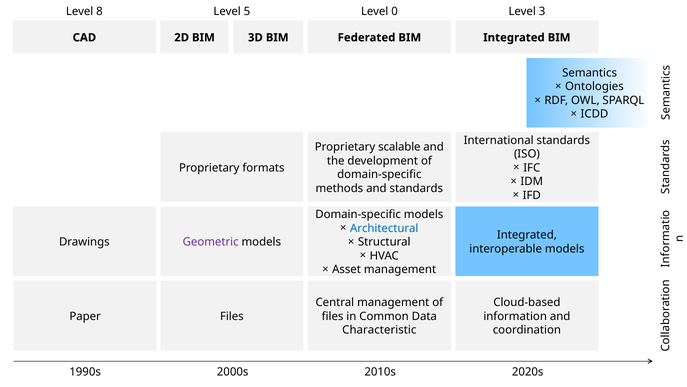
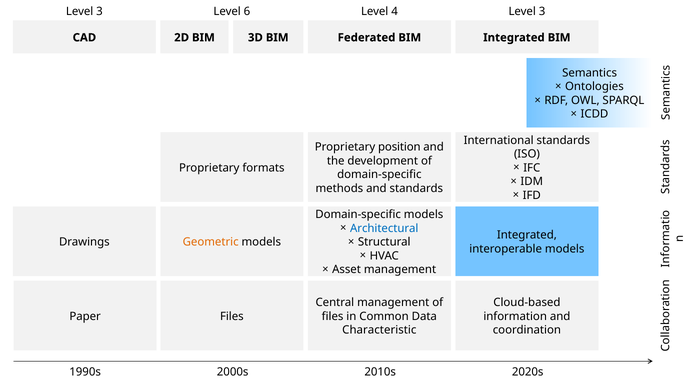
8: 8 -> 3 (100, 12)
5: 5 -> 6 (247, 12)
0: 0 -> 4 (395, 12)
scalable: scalable -> position (399, 147)
Geometric colour: purple -> orange (211, 242)
